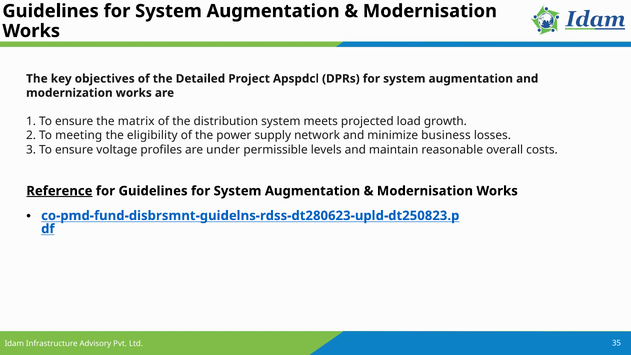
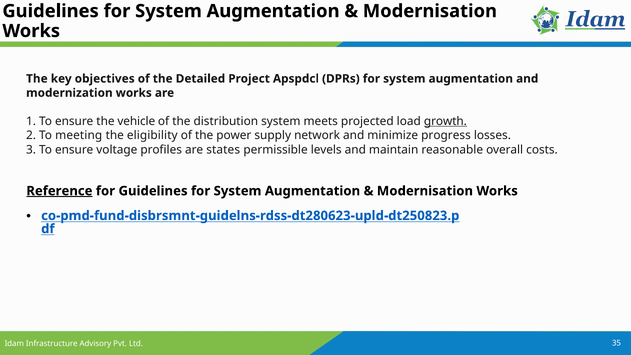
matrix: matrix -> vehicle (136, 121)
growth underline: none -> present (445, 121)
business: business -> progress (446, 135)
under: under -> states (223, 150)
